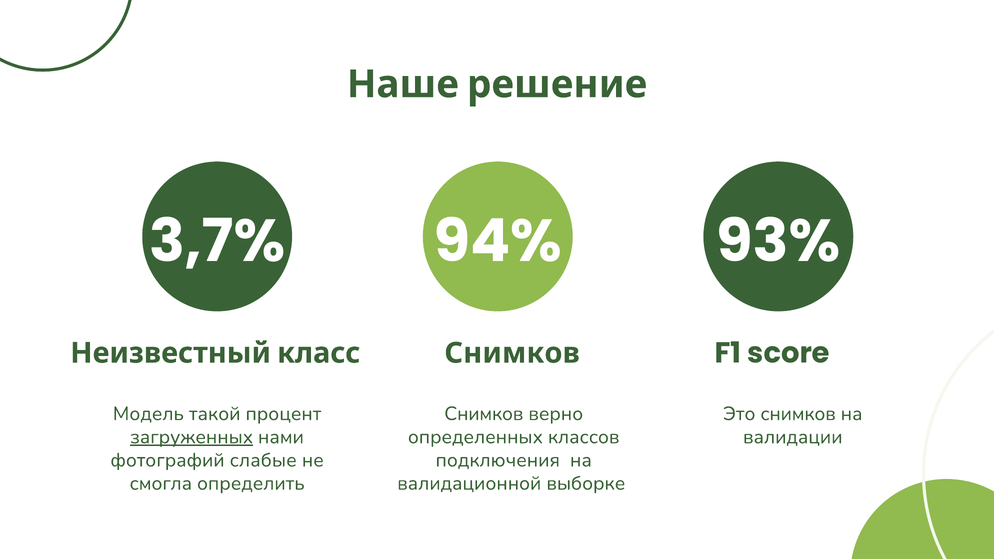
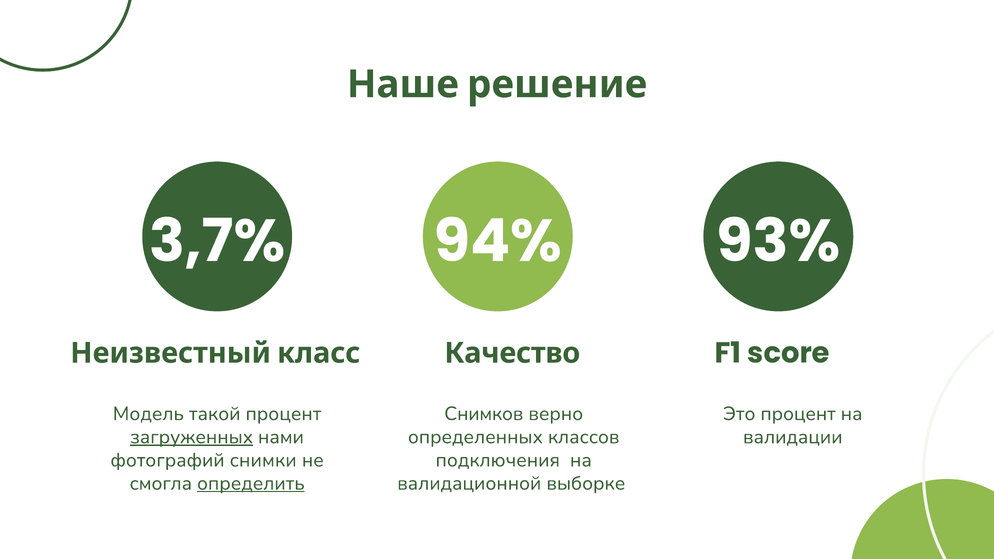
Снимков: Снимков -> Качество (512, 353)
Это снимков: снимков -> процент (798, 414)
слабые: слабые -> снимки (263, 460)
определить underline: none -> present (251, 483)
